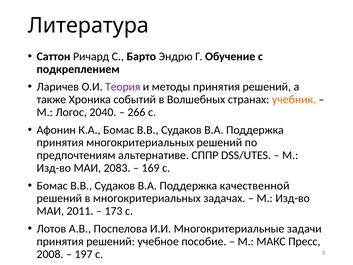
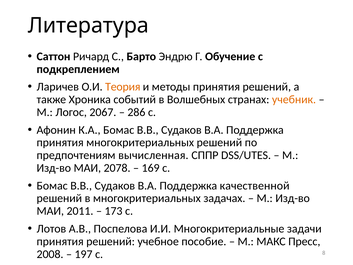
Теория colour: purple -> orange (123, 87)
2040: 2040 -> 2067 (103, 112)
266: 266 -> 286 (136, 112)
альтернативе: альтернативе -> вычисленная (153, 155)
2083: 2083 -> 2078 (117, 168)
